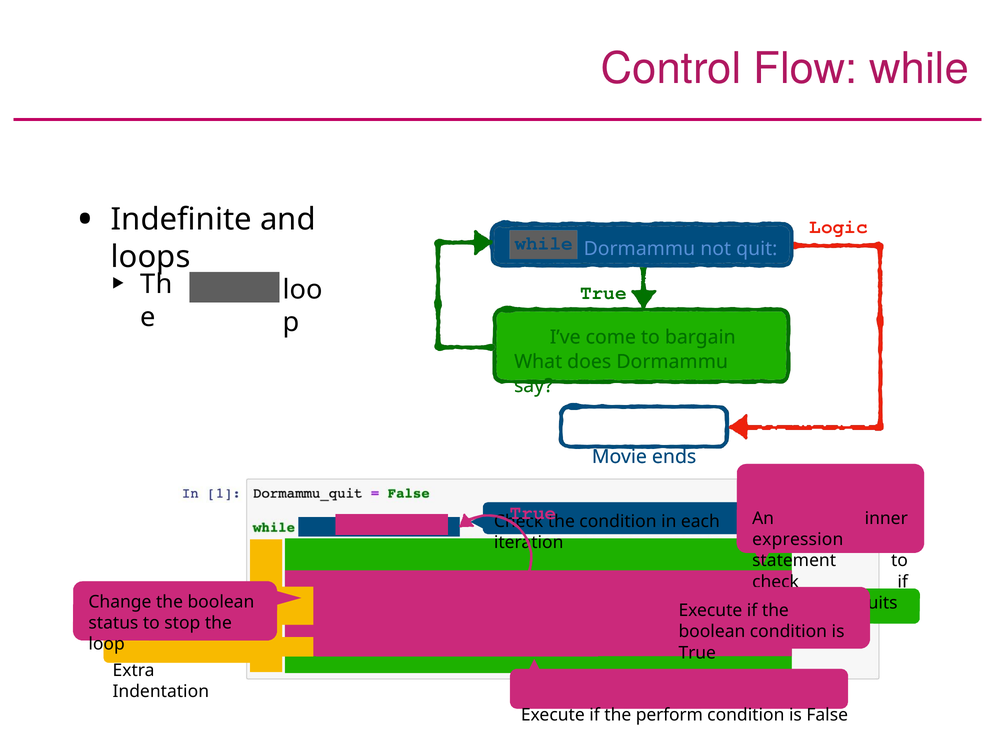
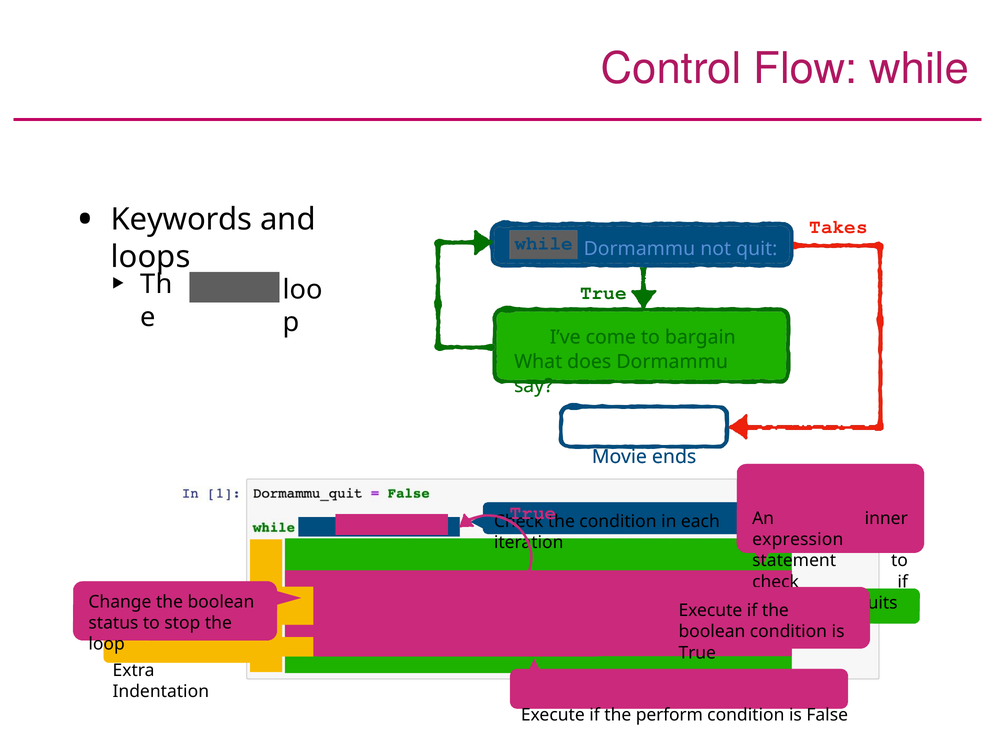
Indefinite: Indefinite -> Keywords (181, 220)
Logic: Logic -> Takes (839, 227)
